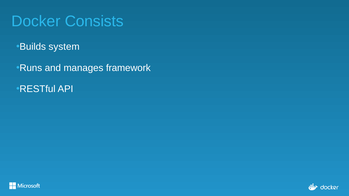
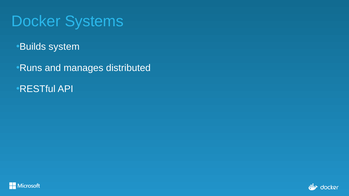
Consists: Consists -> Systems (94, 21)
framework: framework -> distributed (128, 68)
